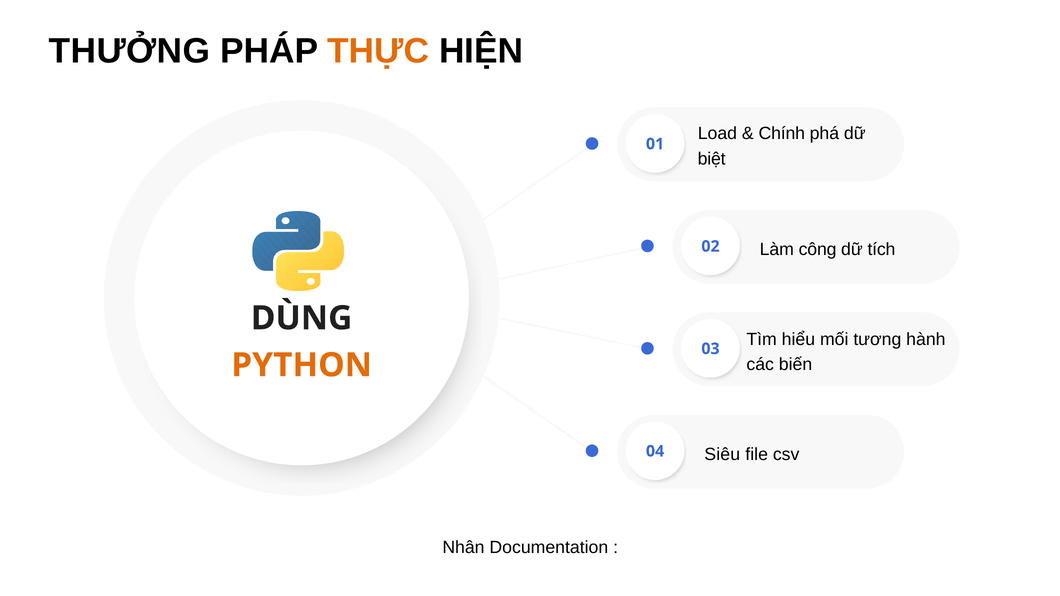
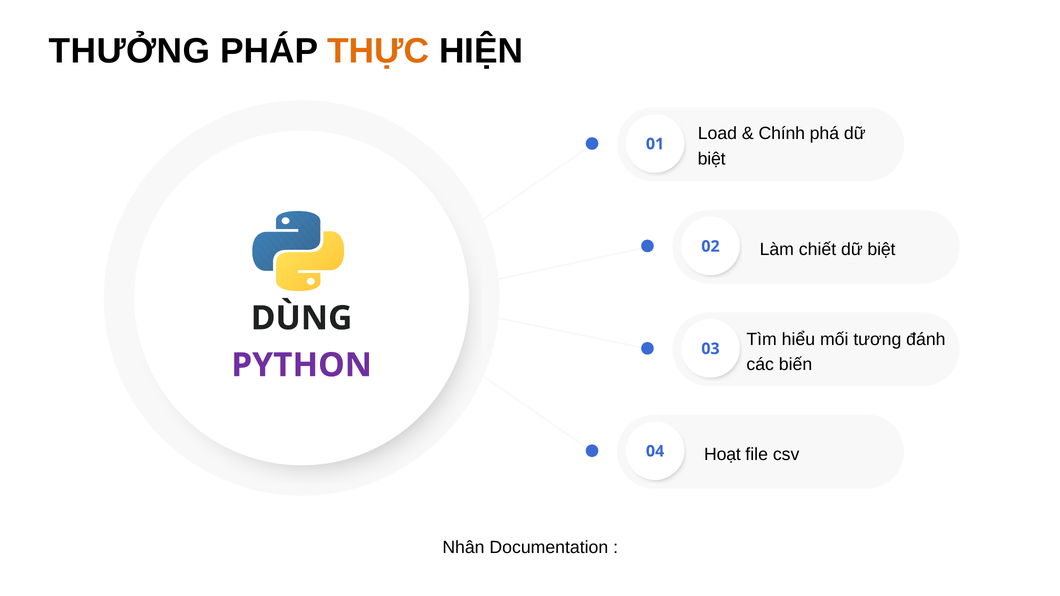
công: công -> chiết (818, 250)
tích: tích -> biệt (881, 250)
hành: hành -> đánh (926, 339)
PYTHON colour: orange -> purple (302, 365)
Siêu: Siêu -> Hoạt (722, 454)
